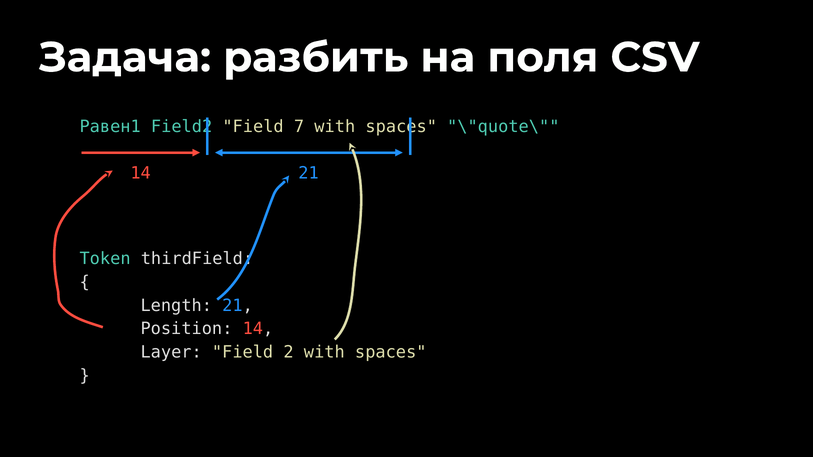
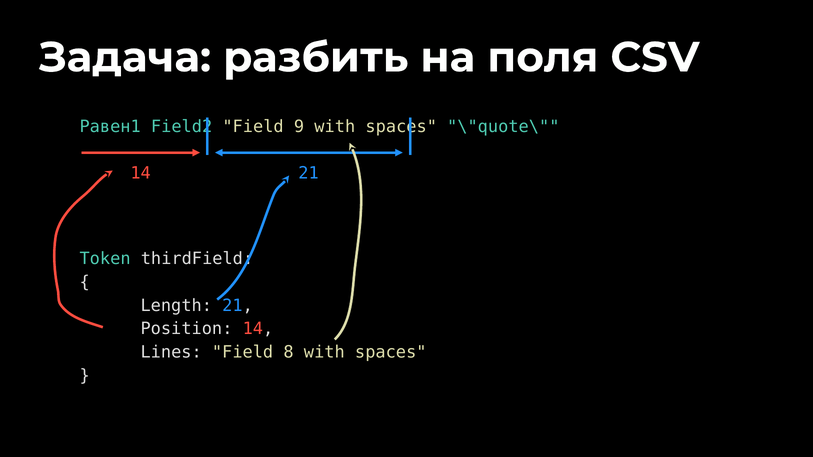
7: 7 -> 9 (299, 127)
Layer: Layer -> Lines (171, 352)
2: 2 -> 8 (289, 352)
